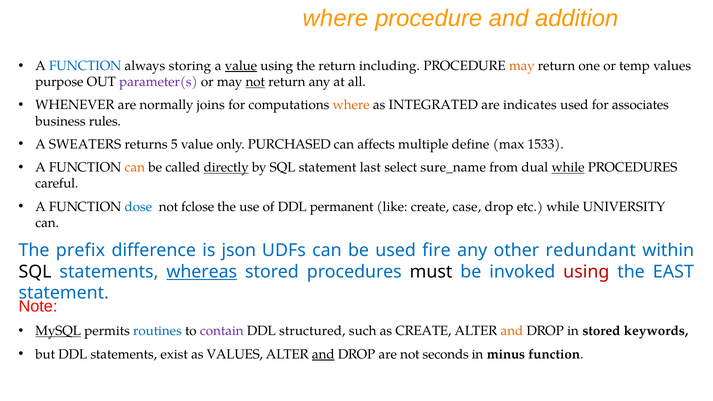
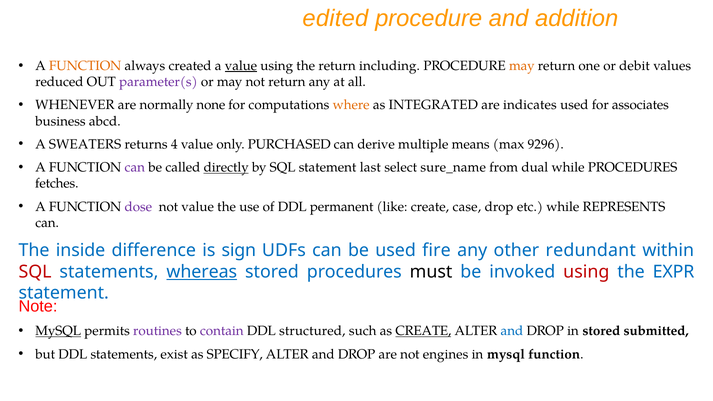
where: where -> edited (335, 19)
FUNCTION colour: blue -> orange (85, 66)
storing: storing -> created (190, 66)
temp: temp -> debit (635, 66)
purpose: purpose -> reduced (59, 82)
not underline: present -> none (255, 82)
joins: joins -> none (211, 105)
rules: rules -> abcd (105, 121)
5: 5 -> 4 (174, 144)
affects: affects -> derive (376, 144)
define: define -> means (471, 144)
1533: 1533 -> 9296 (546, 144)
can colour: orange -> purple (135, 167)
while underline: present -> none (568, 167)
careful: careful -> fetches (57, 183)
dose colour: blue -> purple (138, 207)
not fclose: fclose -> value (198, 207)
UNIVERSITY: UNIVERSITY -> REPRESENTS (624, 207)
prefix: prefix -> inside (81, 250)
json: json -> sign (239, 250)
SQL colour: black -> red (35, 272)
EAST: EAST -> EXPR (674, 272)
routines colour: blue -> purple (157, 331)
CREATE underline: none -> present (423, 331)
and colour: orange -> blue (512, 331)
keywords: keywords -> submitted (656, 331)
as VALUES: VALUES -> SPECIFY (235, 354)
and underline: present -> none (323, 354)
seconds: seconds -> engines (446, 354)
in minus: minus -> mysql (506, 354)
